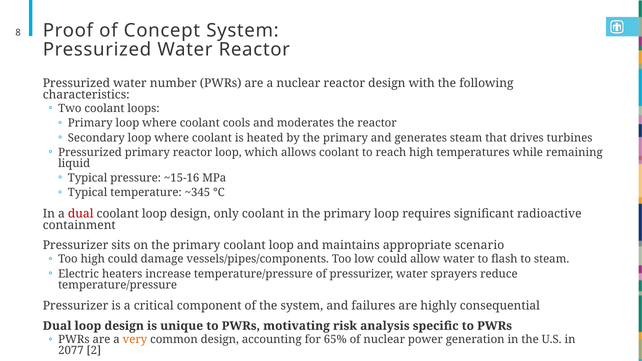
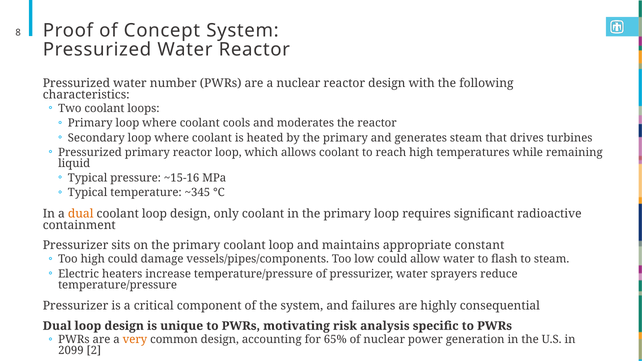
dual colour: red -> orange (81, 214)
scenario: scenario -> constant (479, 245)
2077: 2077 -> 2099 (71, 351)
